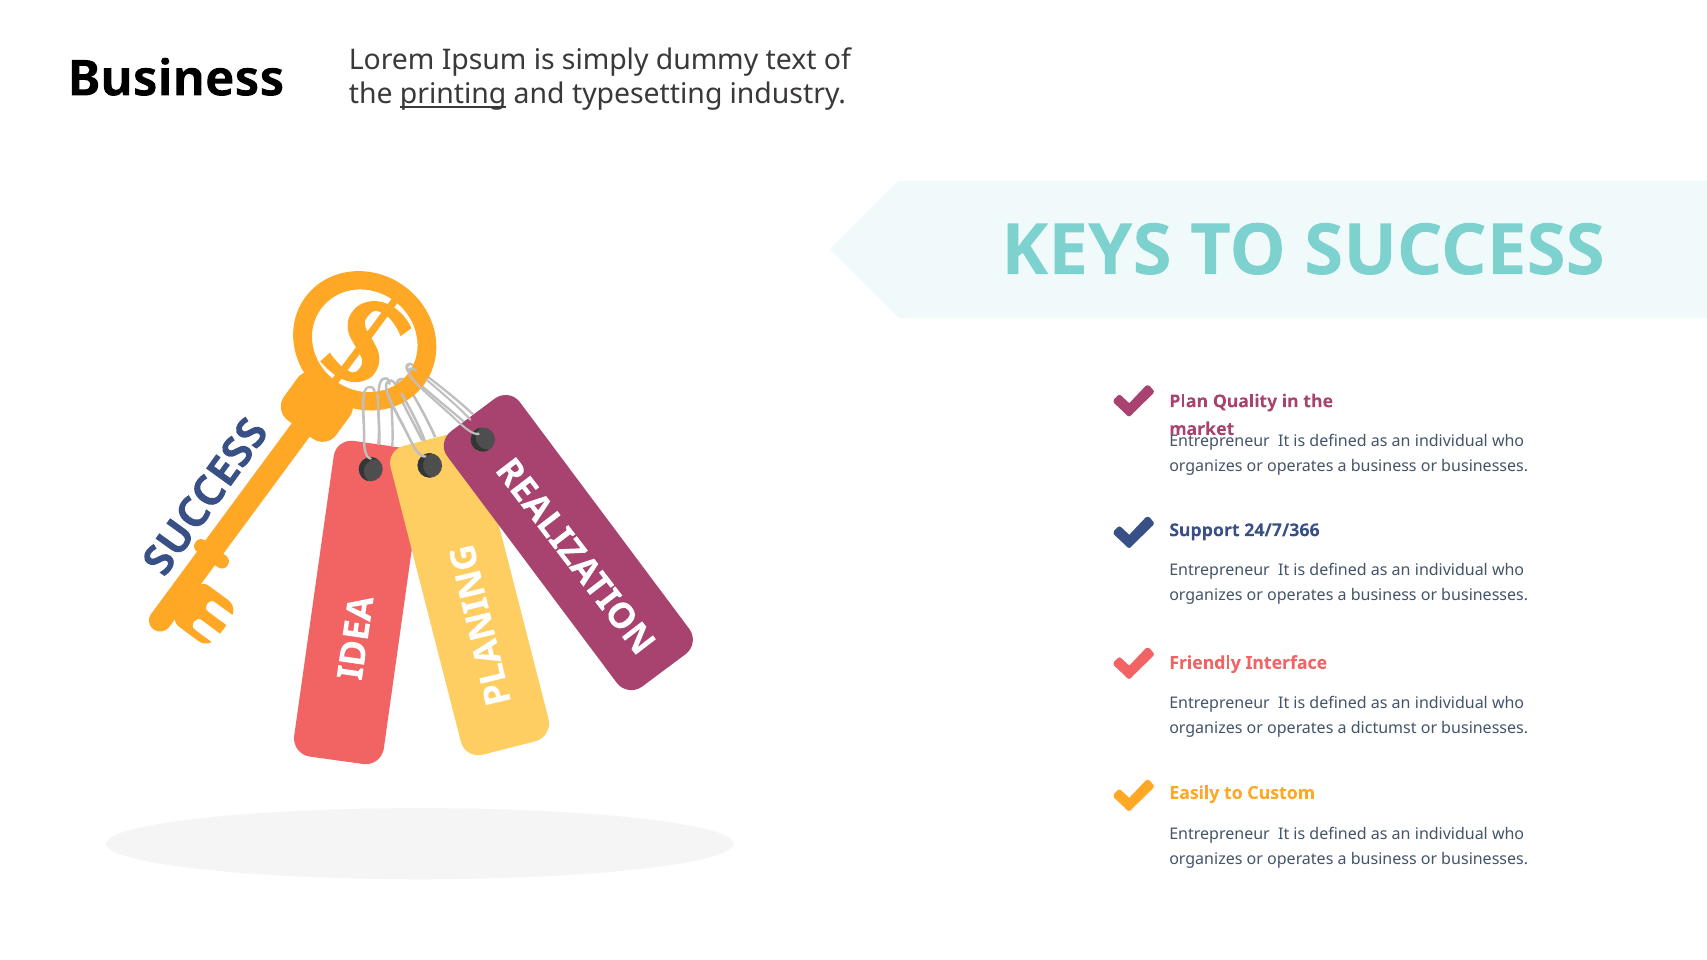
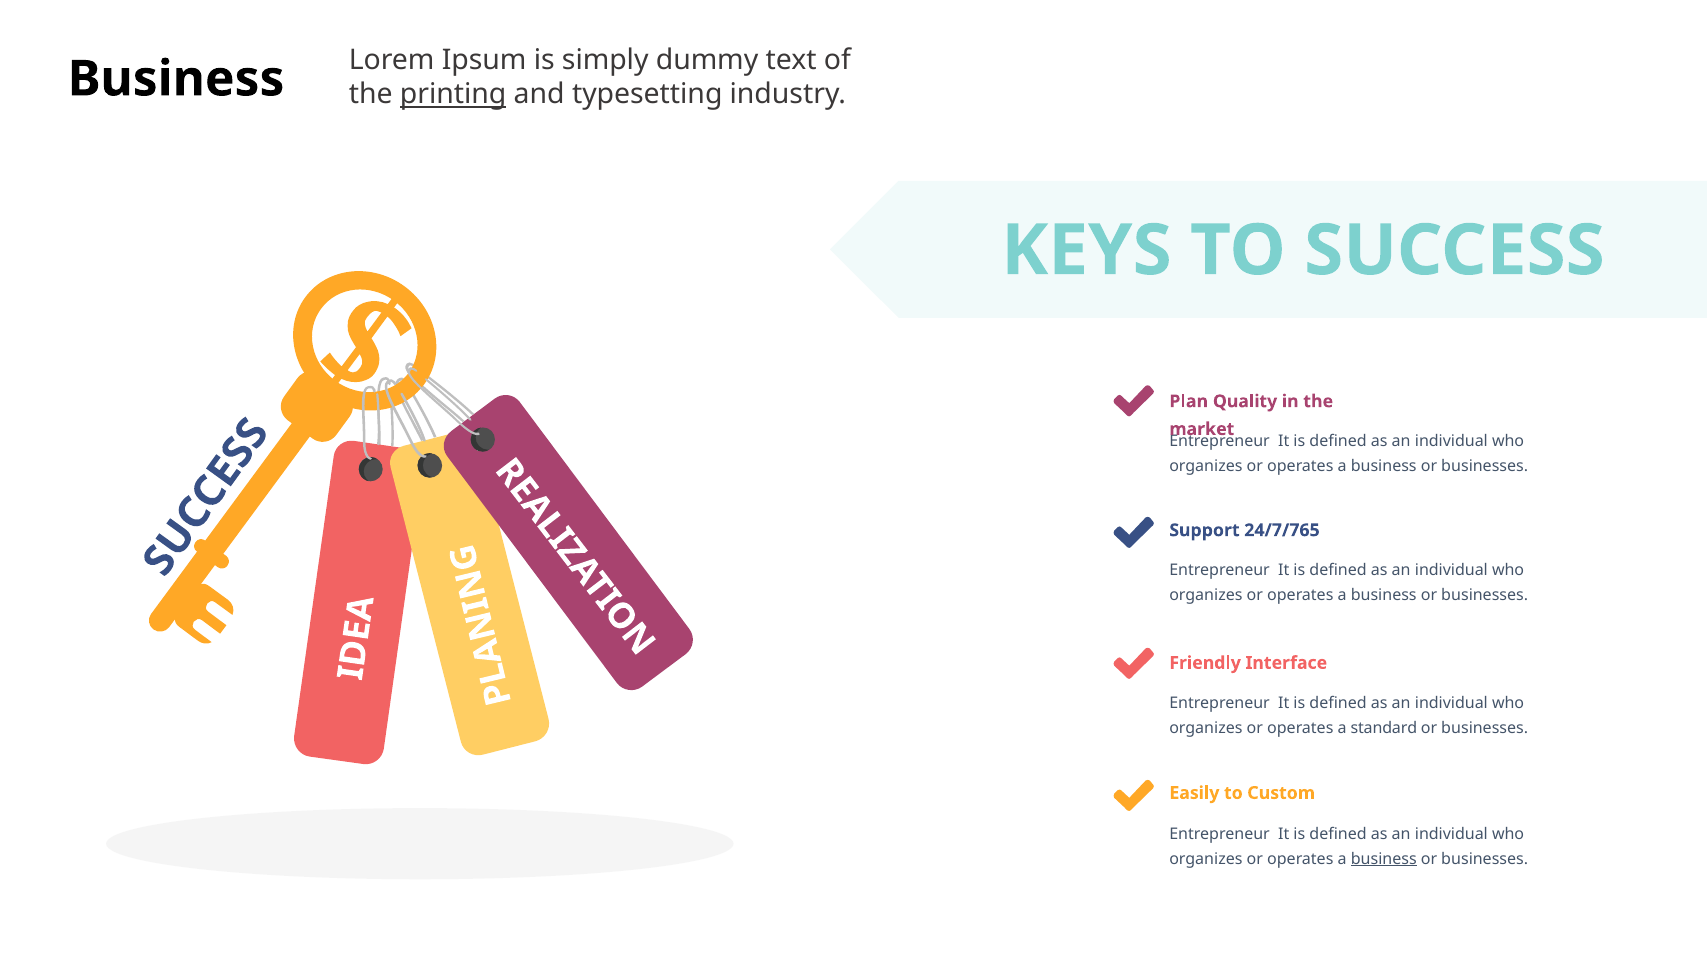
24/7/366: 24/7/366 -> 24/7/765 (1282, 530)
dictumst: dictumst -> standard (1384, 729)
business underline: none -> present (1384, 859)
